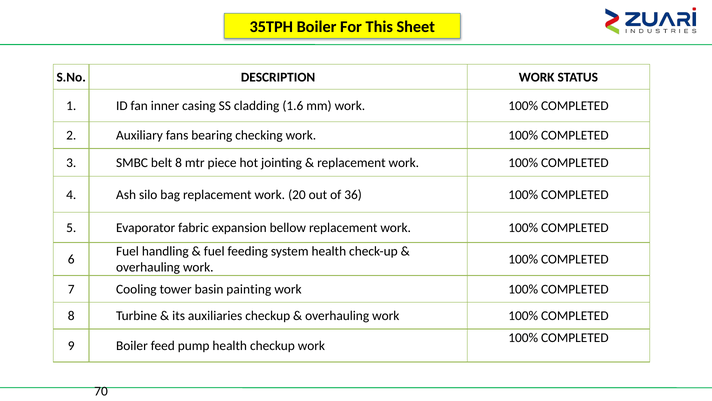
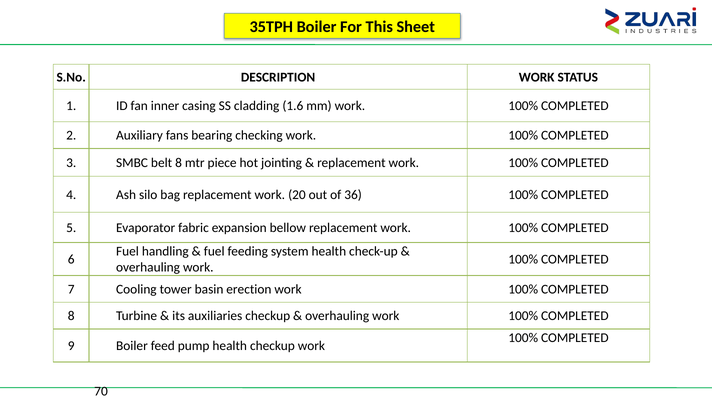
painting: painting -> erection (249, 289)
